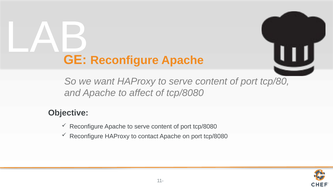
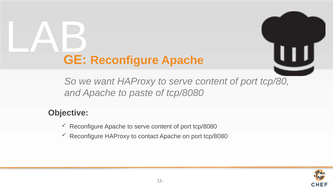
affect: affect -> paste (141, 93)
